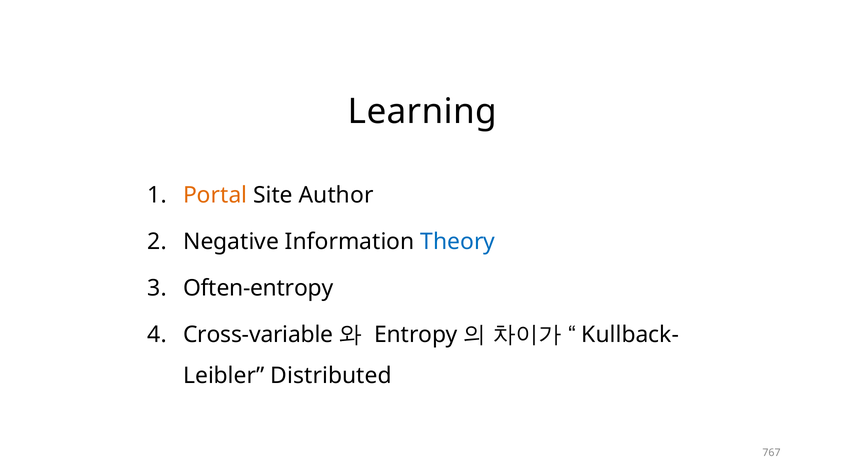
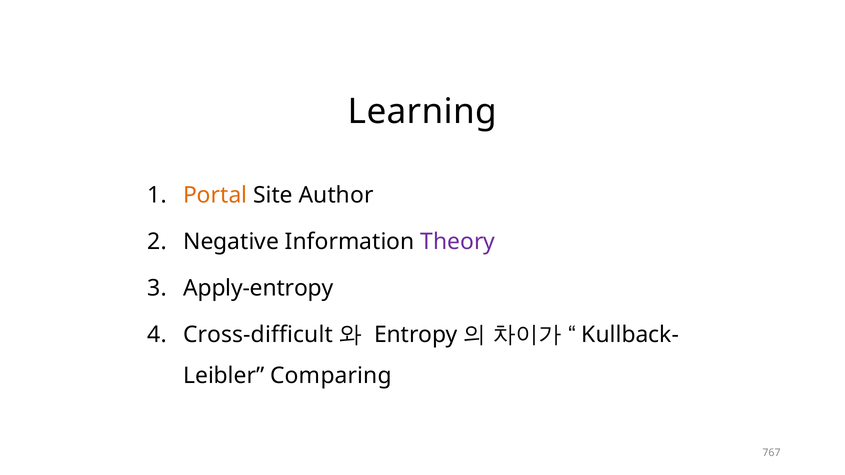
Theory colour: blue -> purple (458, 242)
Often-entropy: Often-entropy -> Apply-entropy (258, 288)
Cross-variable: Cross-variable -> Cross-difficult (258, 335)
Distributed: Distributed -> Comparing (331, 376)
